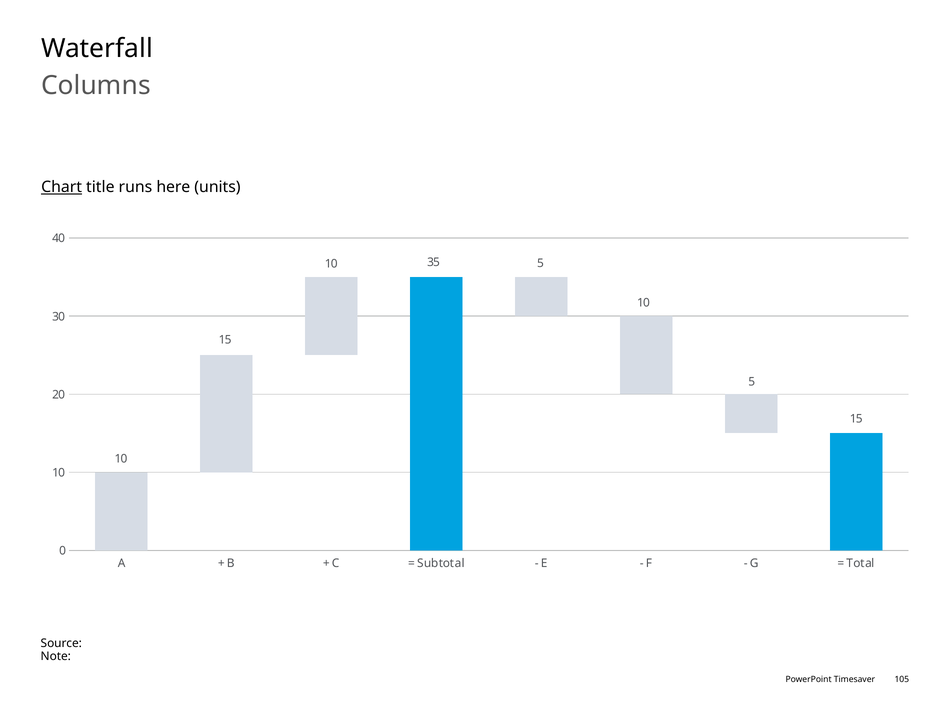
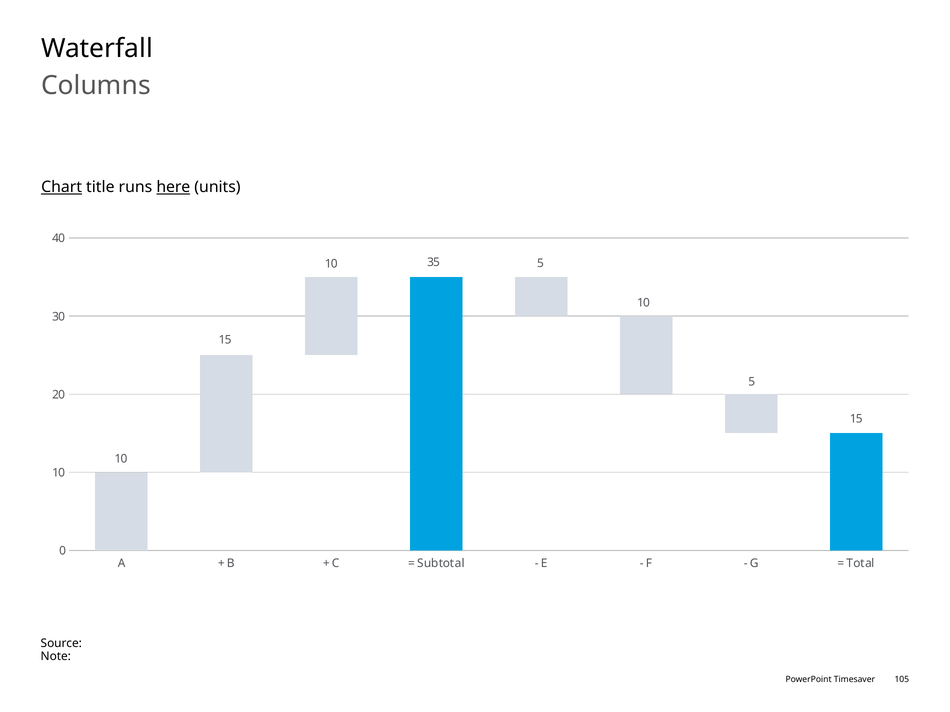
here underline: none -> present (173, 187)
